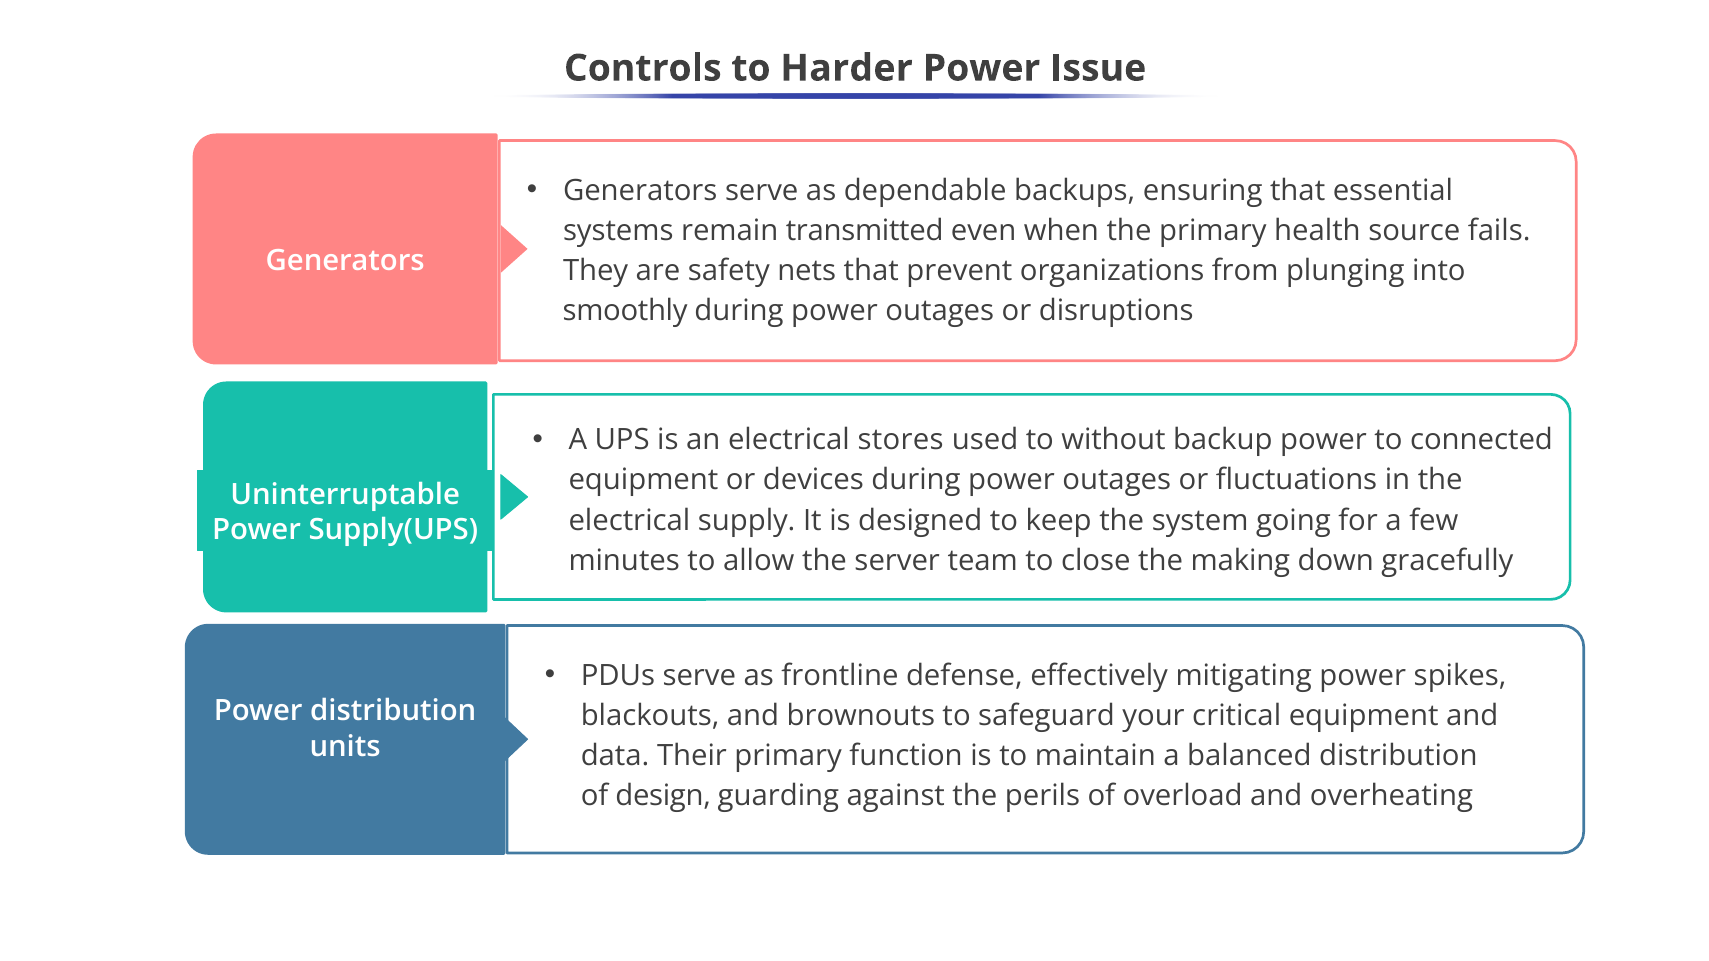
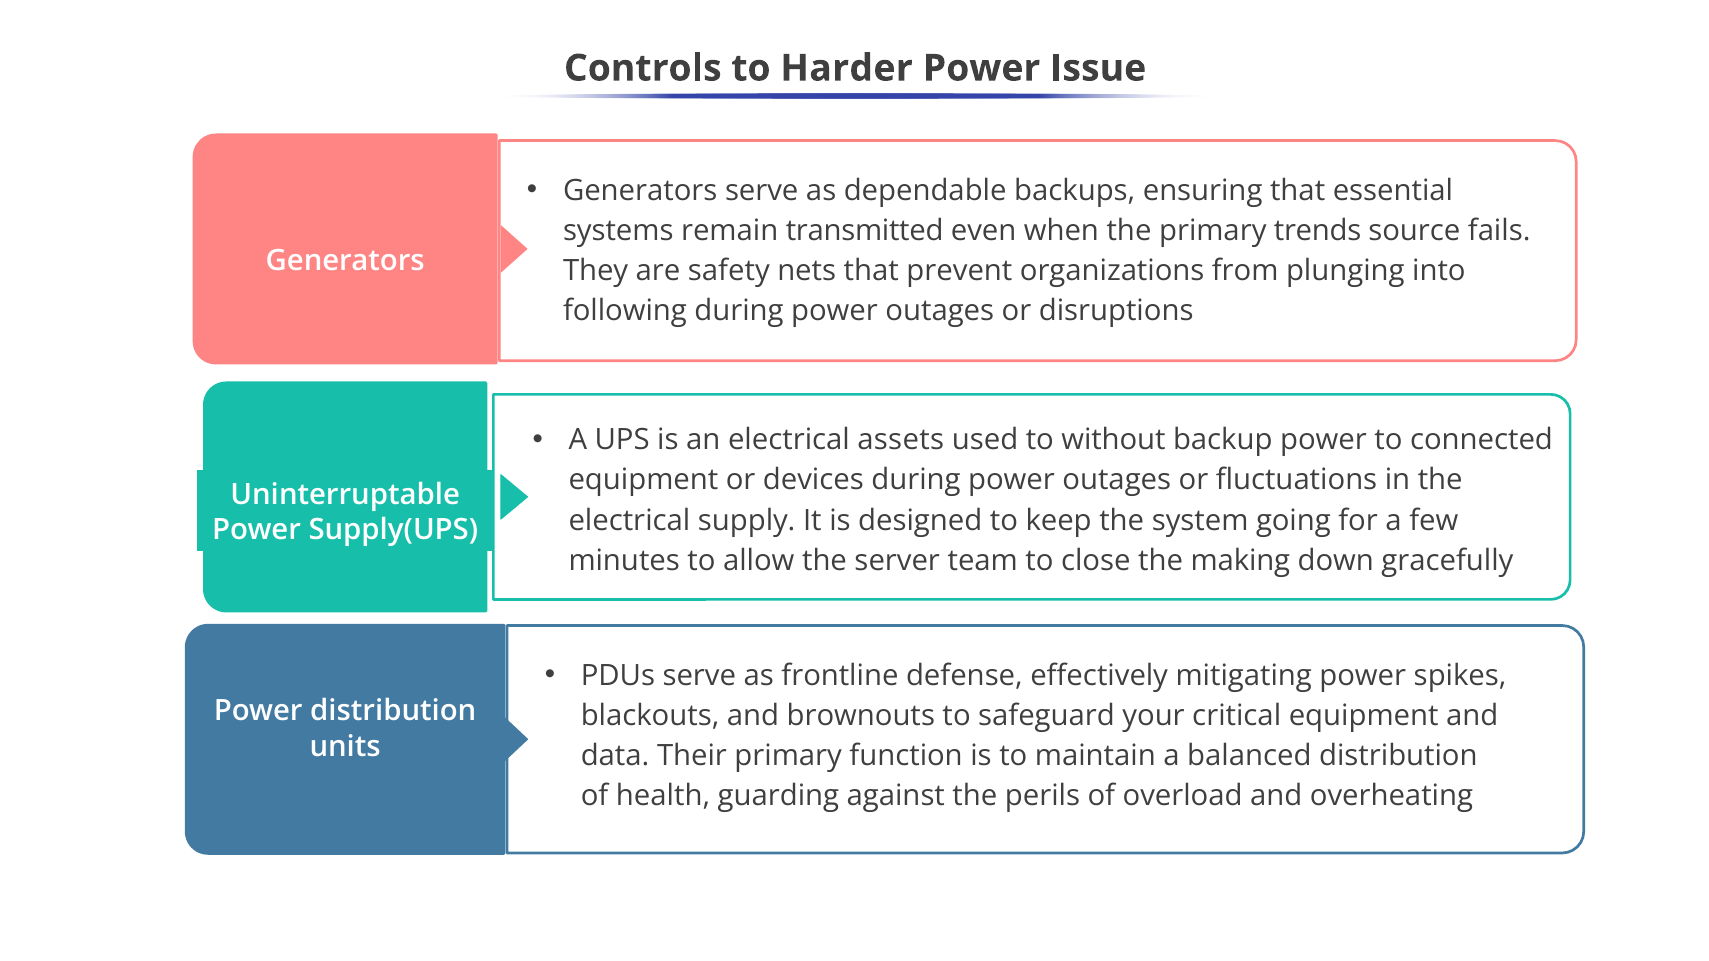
health: health -> trends (1318, 231)
smoothly: smoothly -> following (625, 311)
stores: stores -> assets (901, 440)
design: design -> health (663, 796)
